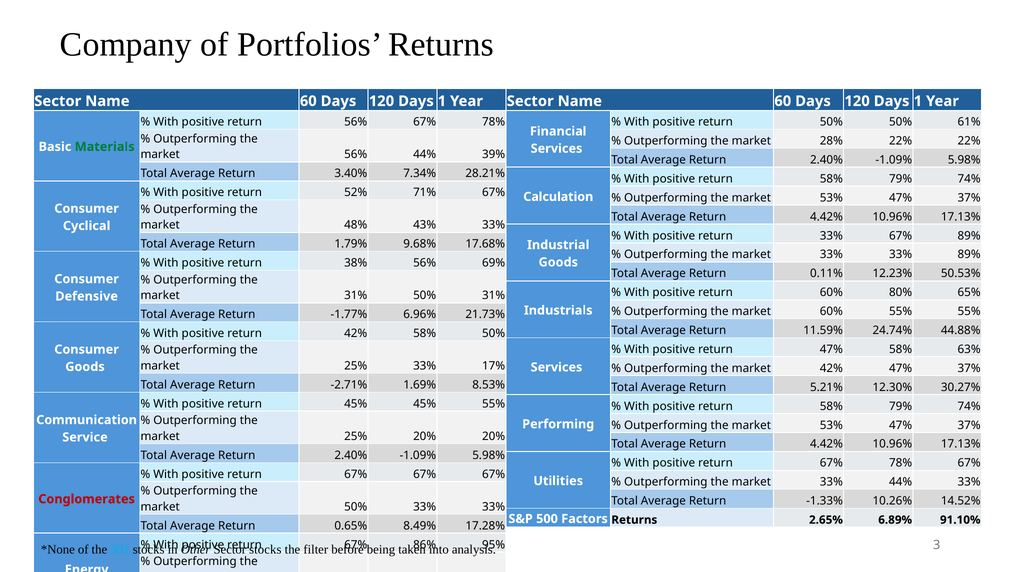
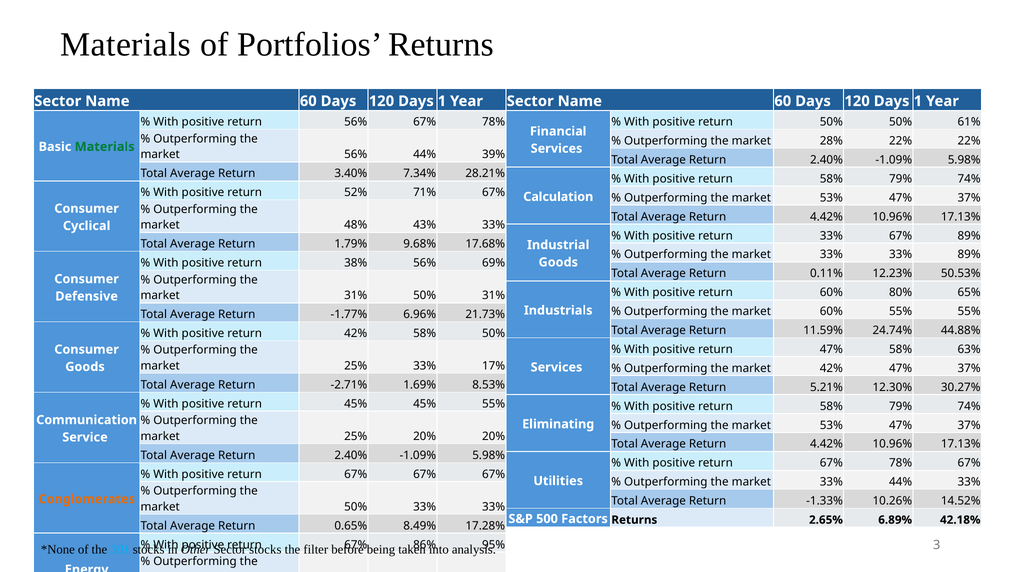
Company: Company -> Materials (126, 45)
Performing: Performing -> Eliminating (558, 425)
Conglomerates colour: red -> orange (87, 500)
91.10%: 91.10% -> 42.18% (960, 520)
